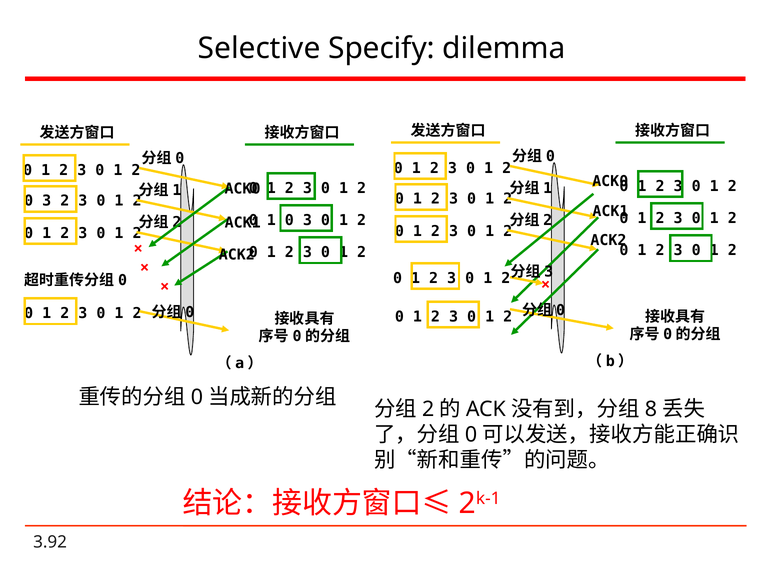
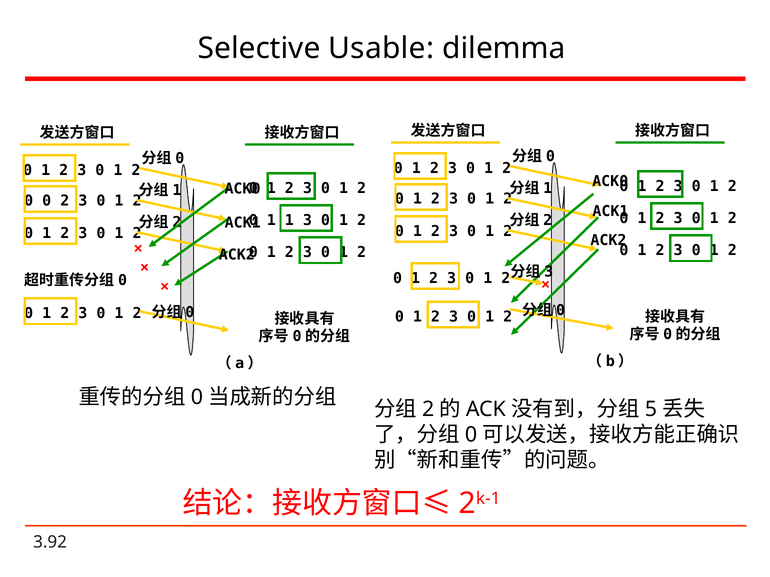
Specify: Specify -> Usable (381, 48)
3: 3 -> 0 (47, 201)
1 0: 0 -> 1 (289, 220)
8: 8 -> 5 (651, 409)
